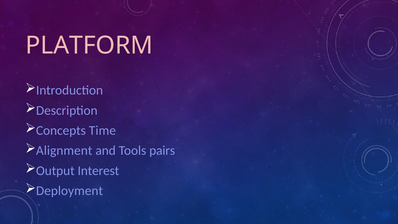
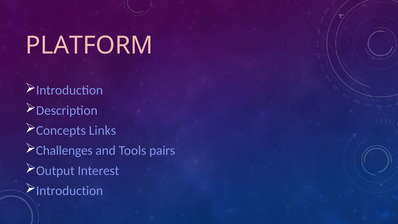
Time: Time -> Links (102, 130)
Alignment: Alignment -> Challenges (64, 150)
Deployment: Deployment -> Introduction (70, 191)
